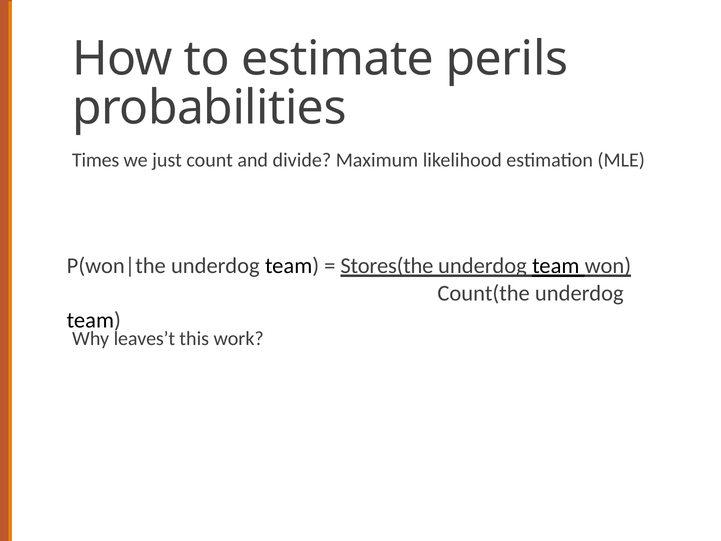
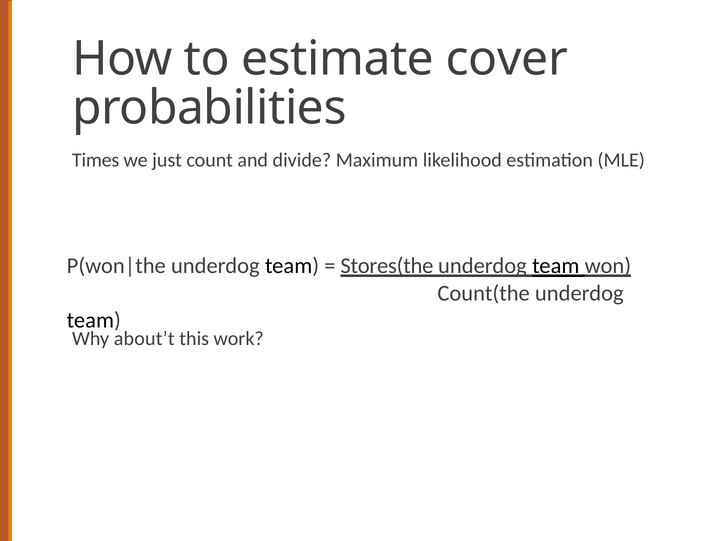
perils: perils -> cover (507, 59)
leaves’t: leaves’t -> about’t (144, 338)
